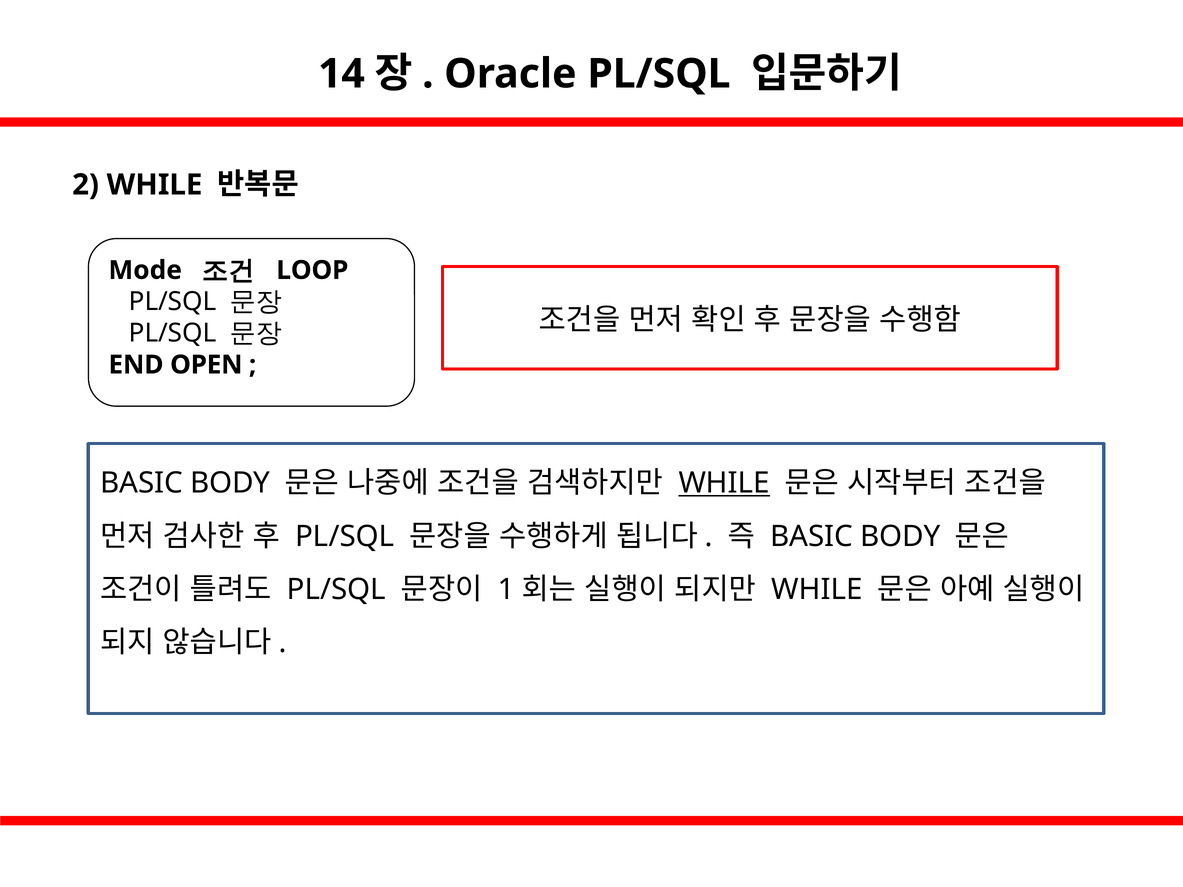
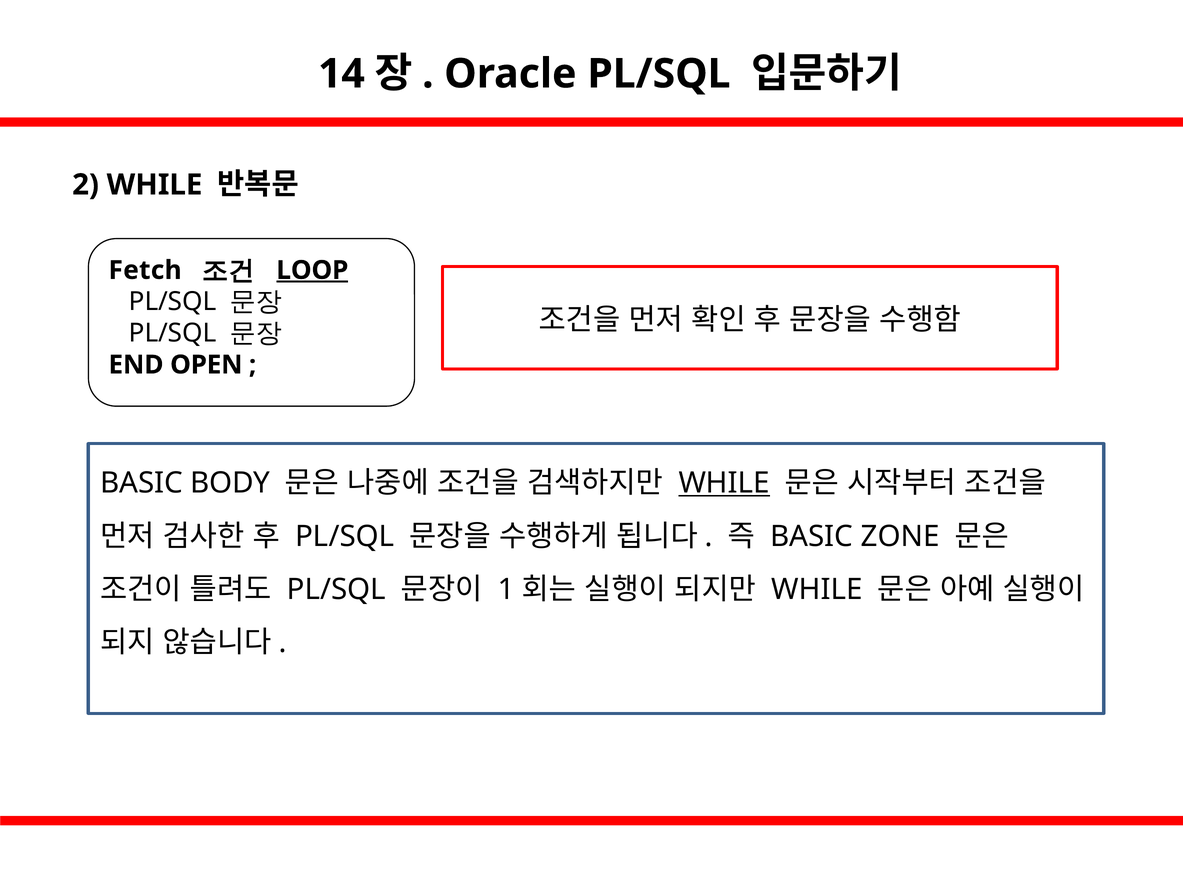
Mode: Mode -> Fetch (145, 270)
LOOP underline: none -> present (312, 270)
BODY: BODY -> ZONE (900, 536)
